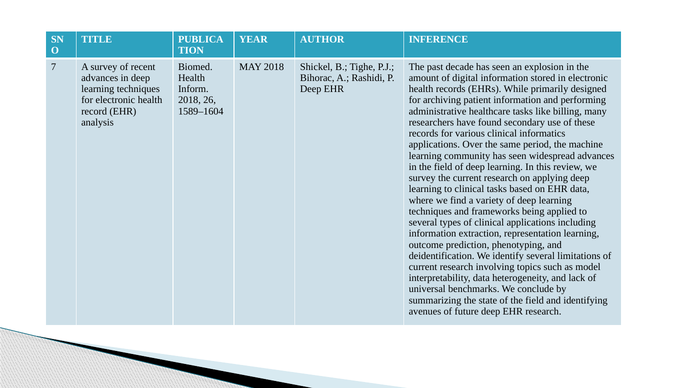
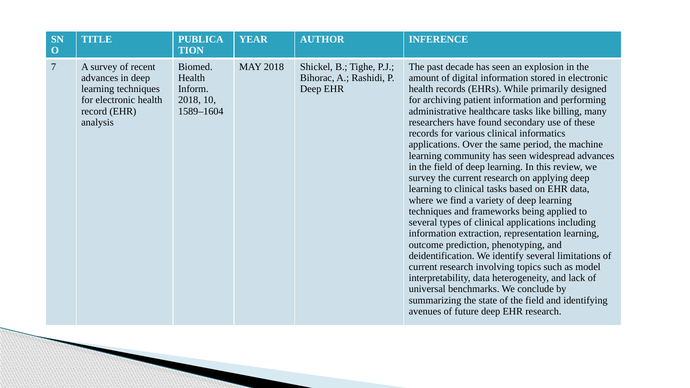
26: 26 -> 10 (210, 100)
